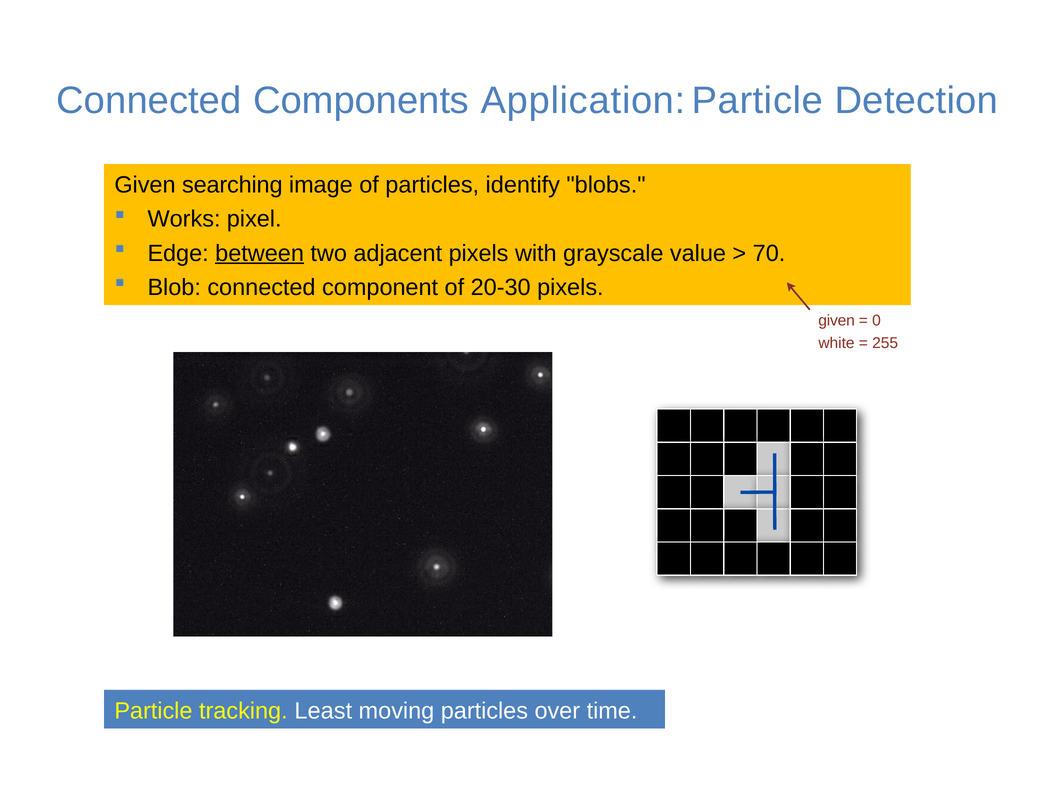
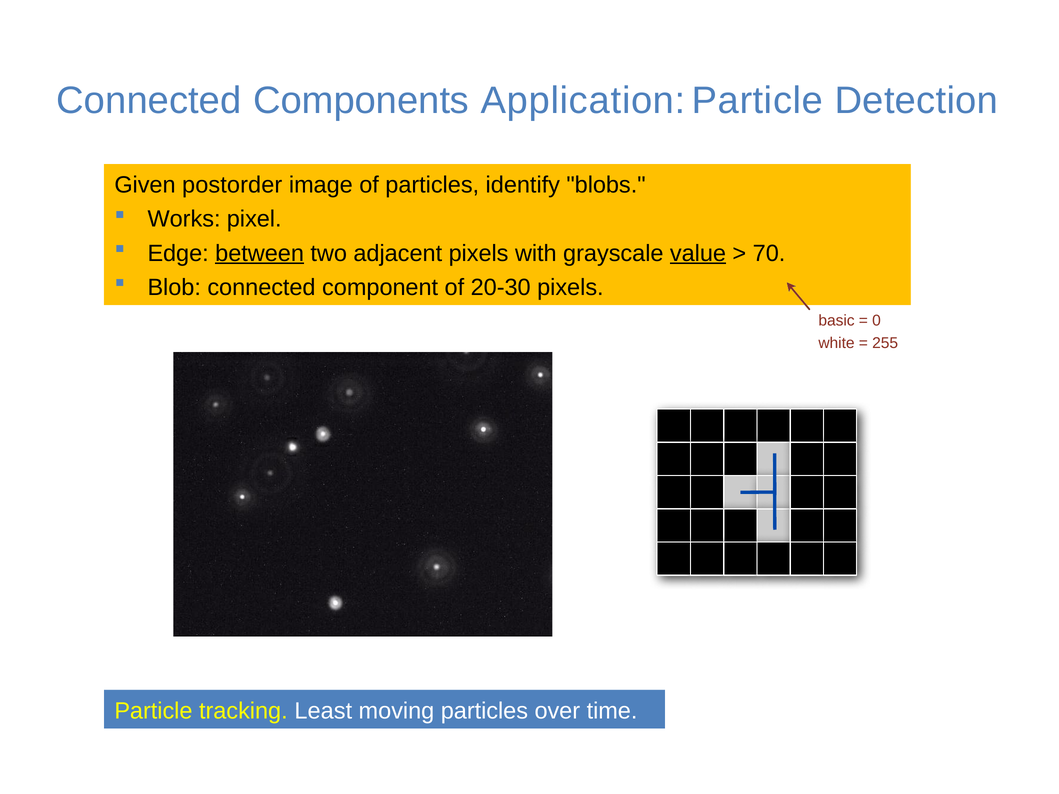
searching: searching -> postorder (232, 185)
value underline: none -> present (698, 253)
given: given -> basic (837, 321)
